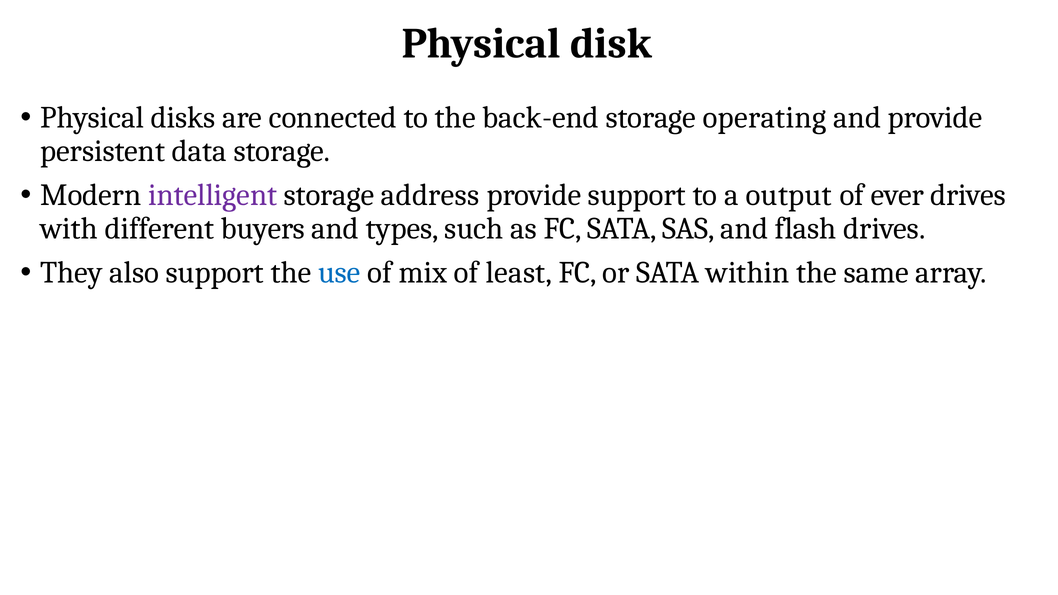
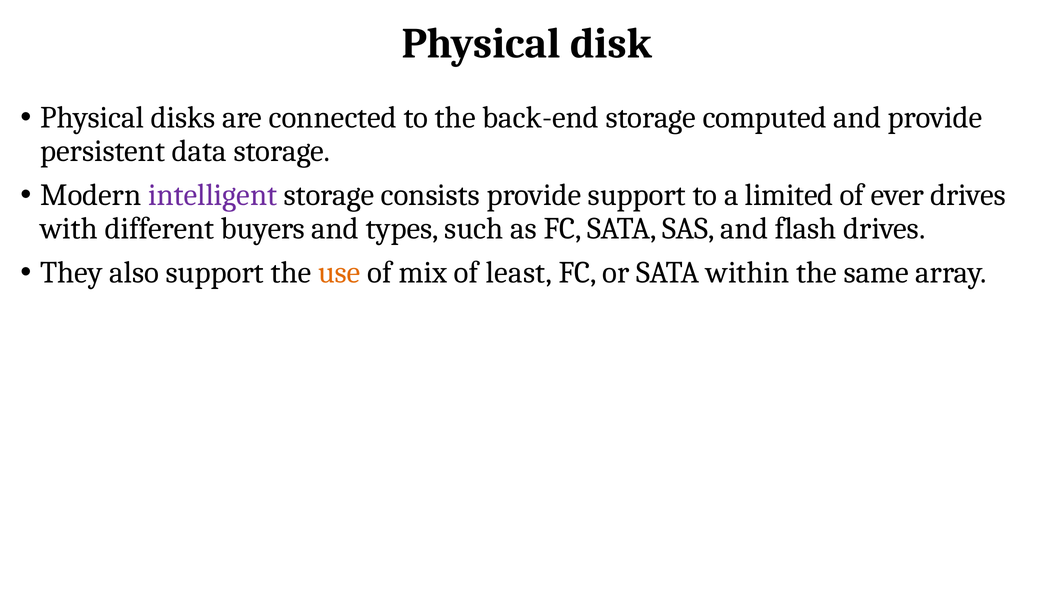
operating: operating -> computed (765, 118)
address: address -> consists (430, 195)
output: output -> limited (789, 195)
use colour: blue -> orange (339, 273)
